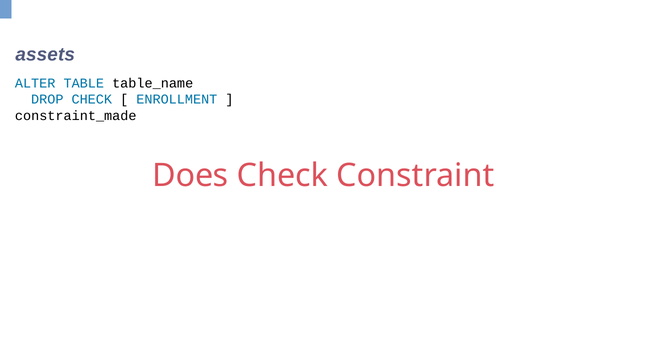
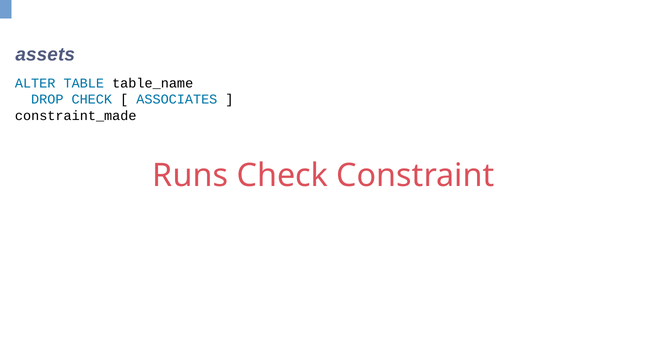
ENROLLMENT: ENROLLMENT -> ASSOCIATES (177, 99)
Does: Does -> Runs (190, 175)
